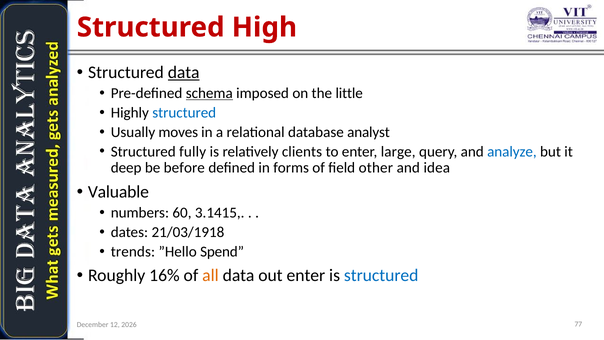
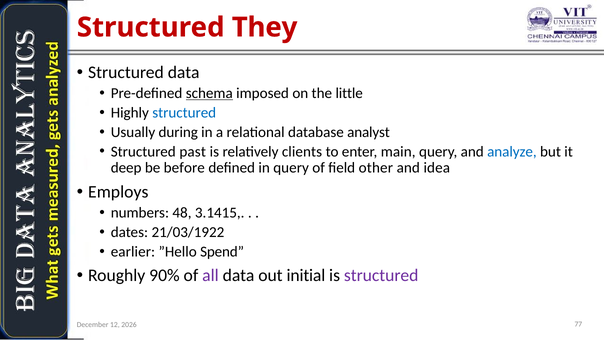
High: High -> They (265, 27)
data underline: present -> none (184, 72)
moves: moves -> during (178, 132)
fully: fully -> past (193, 151)
large: large -> main (398, 151)
in forms: forms -> query (291, 168)
Valuable: Valuable -> Employs (118, 192)
60: 60 -> 48 (182, 213)
21/03/1918: 21/03/1918 -> 21/03/1922 (188, 232)
trends: trends -> earlier (133, 251)
16%: 16% -> 90% (164, 275)
all colour: orange -> purple (210, 275)
out enter: enter -> initial (306, 275)
structured colour: blue -> purple (381, 275)
